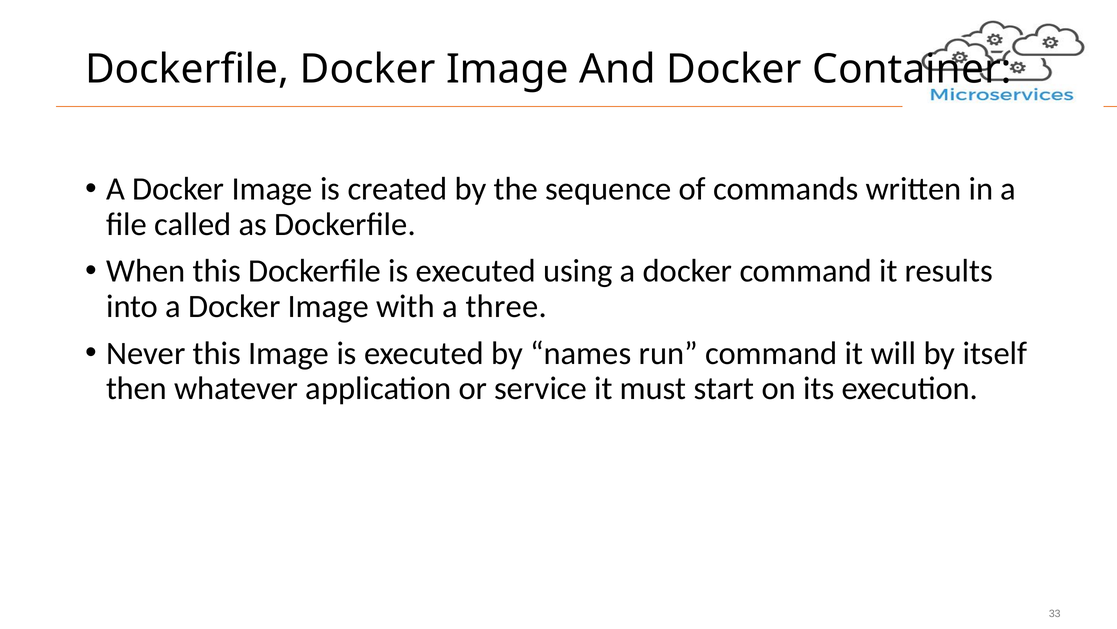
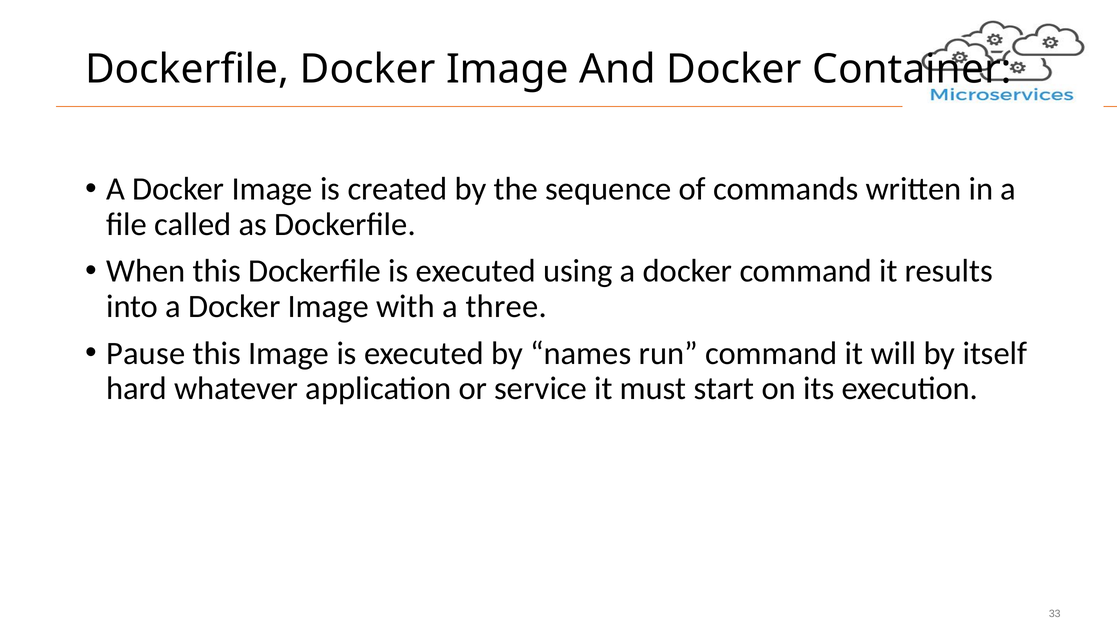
Never: Never -> Pause (146, 353)
then: then -> hard (136, 388)
